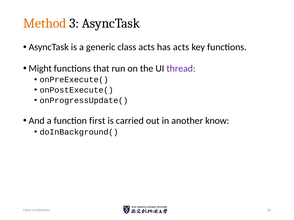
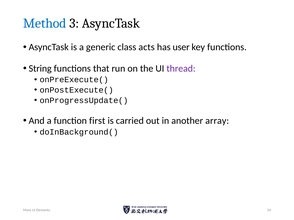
Method colour: orange -> blue (45, 23)
has acts: acts -> user (181, 47)
Might: Might -> String (40, 69)
know: know -> array (217, 121)
